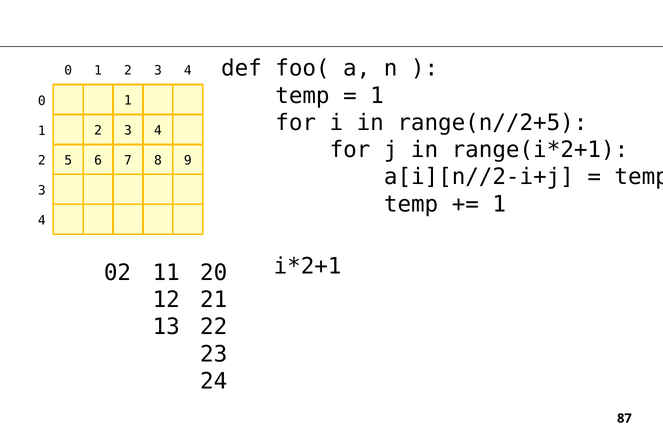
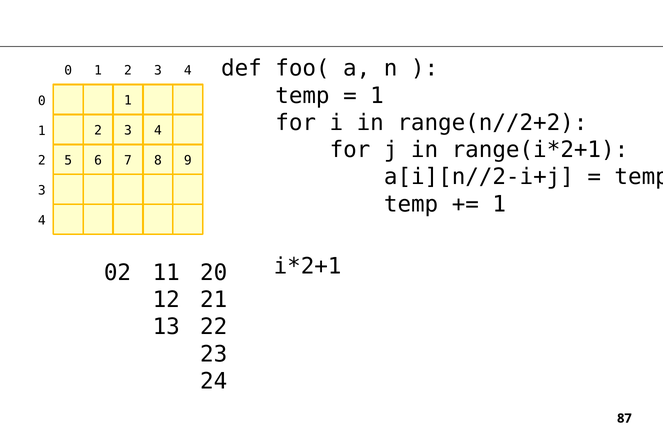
range(n//2+5: range(n//2+5 -> range(n//2+2 (492, 123)
